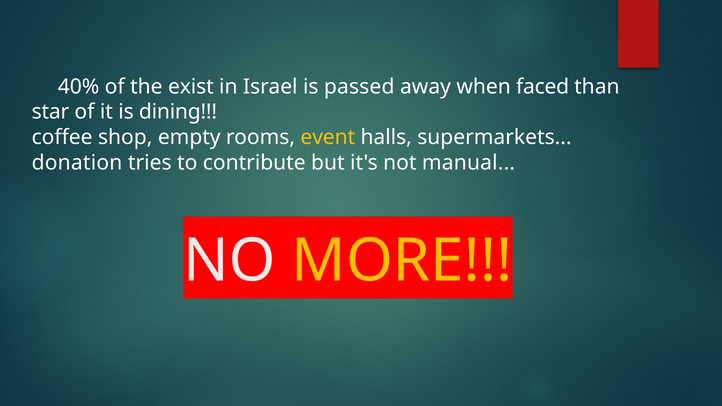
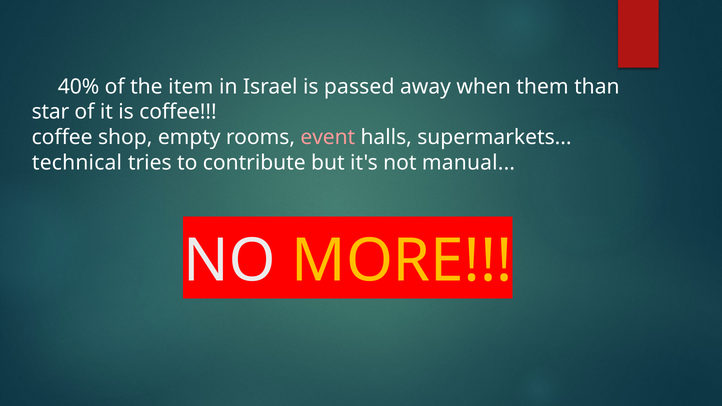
exist: exist -> item (191, 87)
faced: faced -> them (542, 87)
is dining: dining -> coffee (178, 112)
event colour: yellow -> pink (328, 137)
donation: donation -> technical (77, 163)
